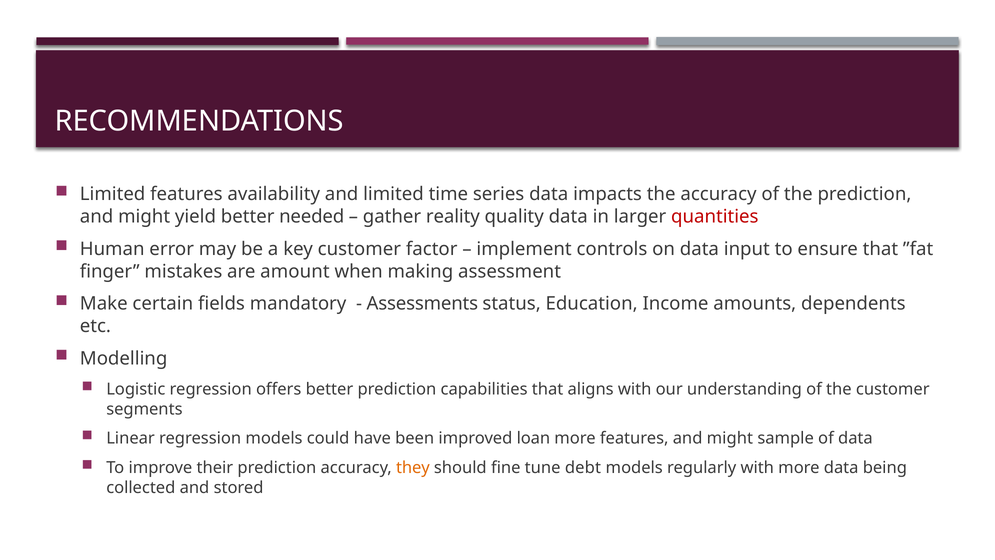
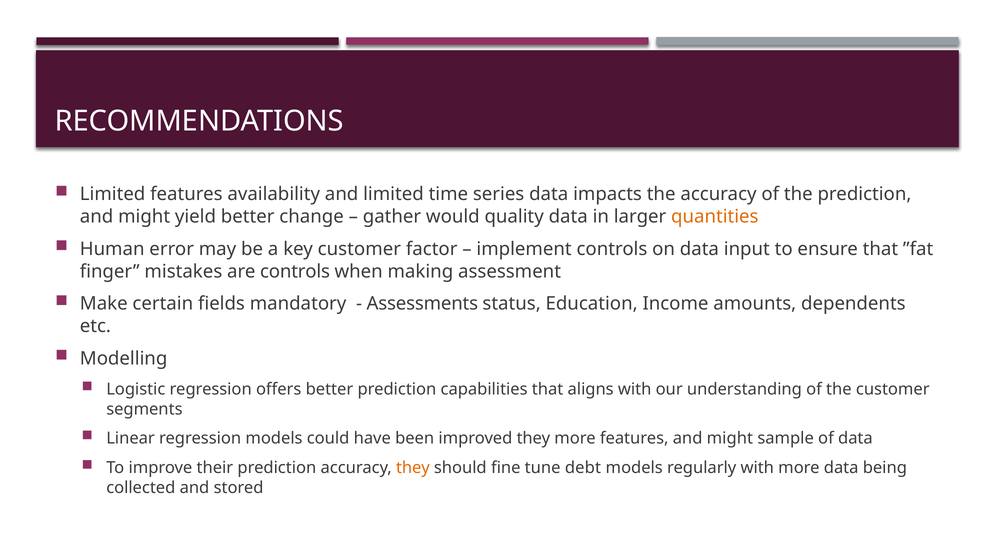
needed: needed -> change (312, 217)
reality: reality -> would (453, 217)
quantities colour: red -> orange (715, 217)
are amount: amount -> controls (295, 271)
improved loan: loan -> they (533, 438)
